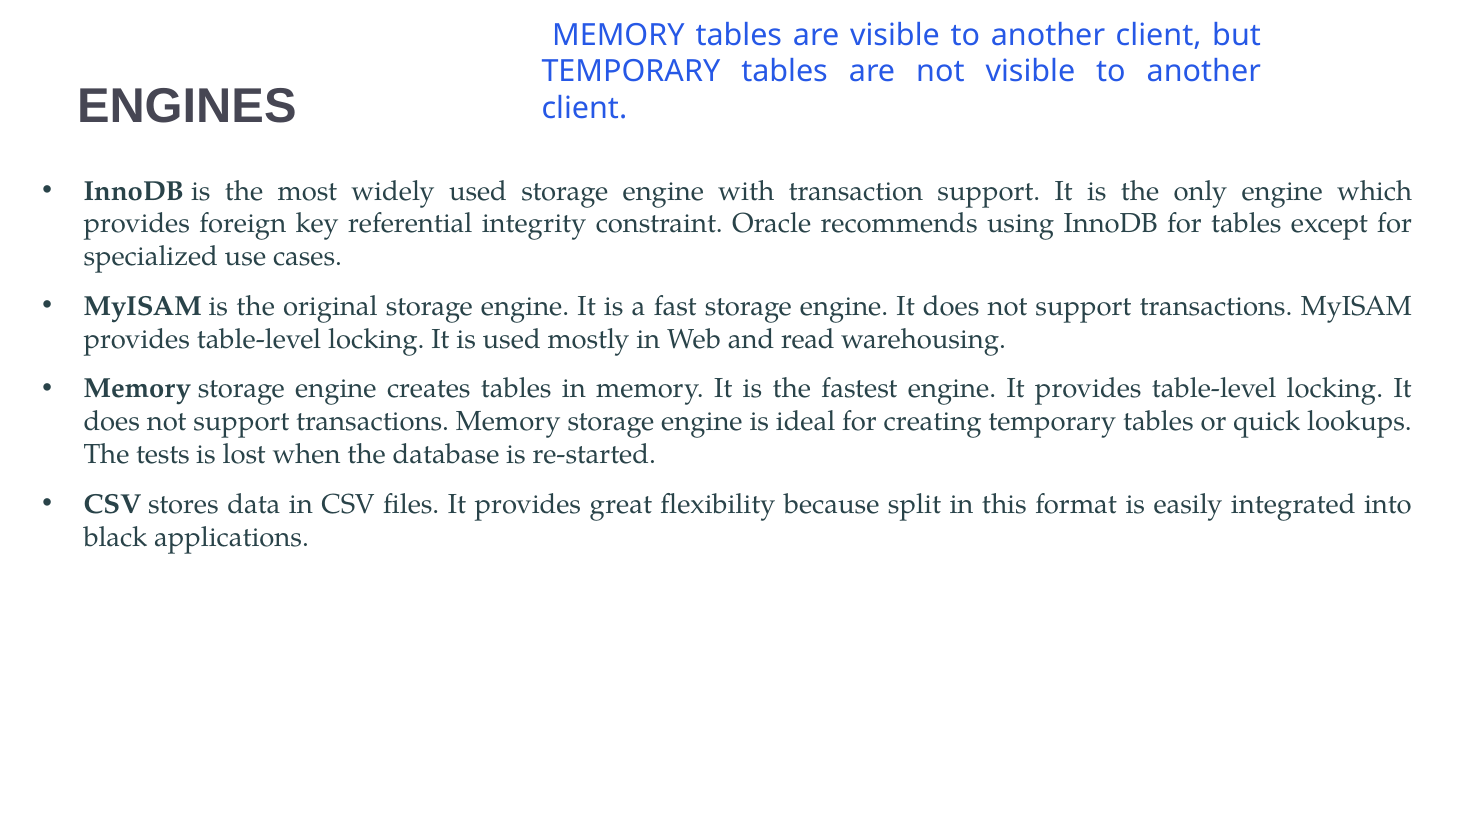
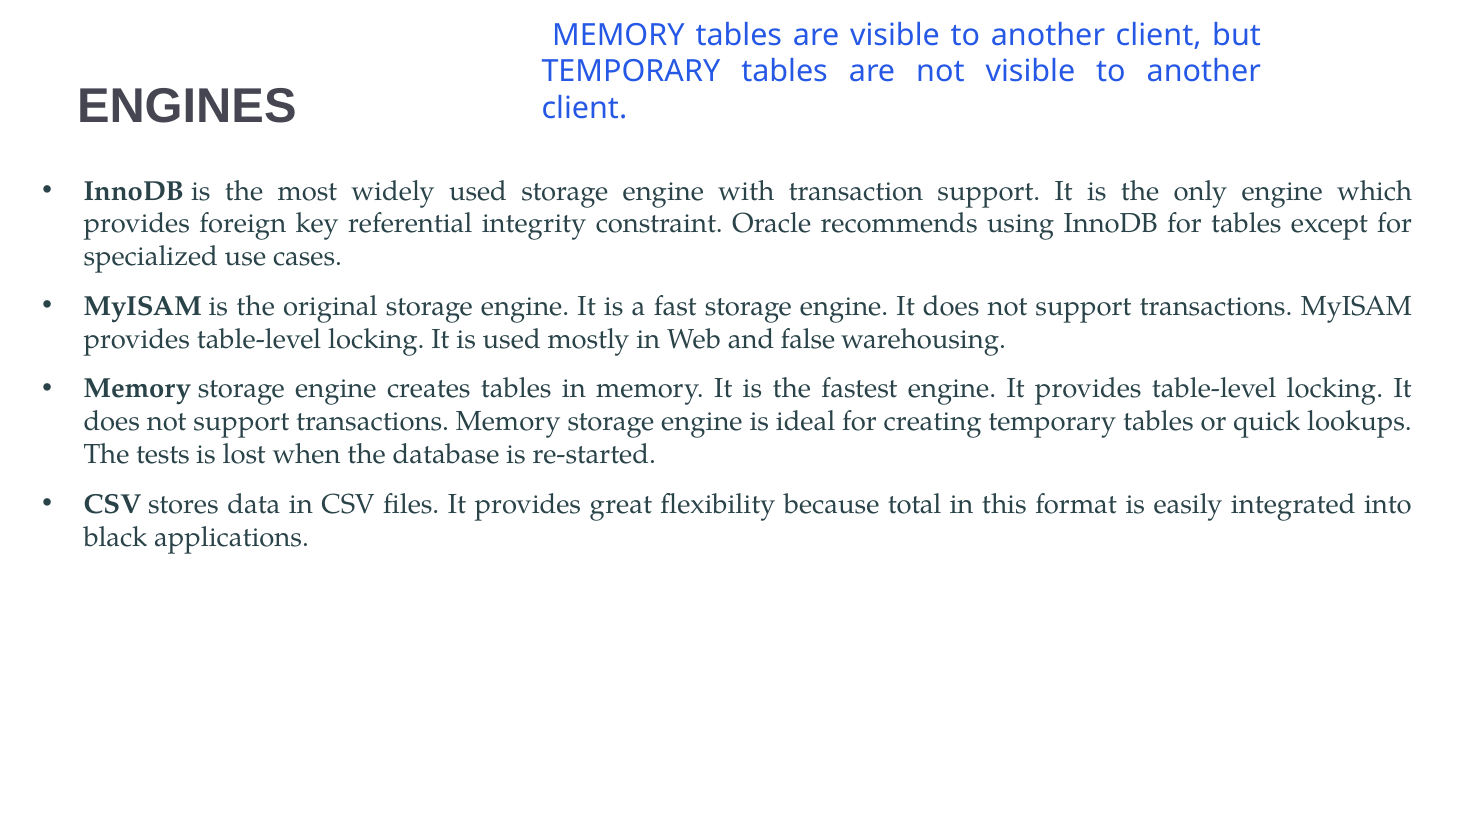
read: read -> false (808, 339)
split: split -> total (915, 504)
